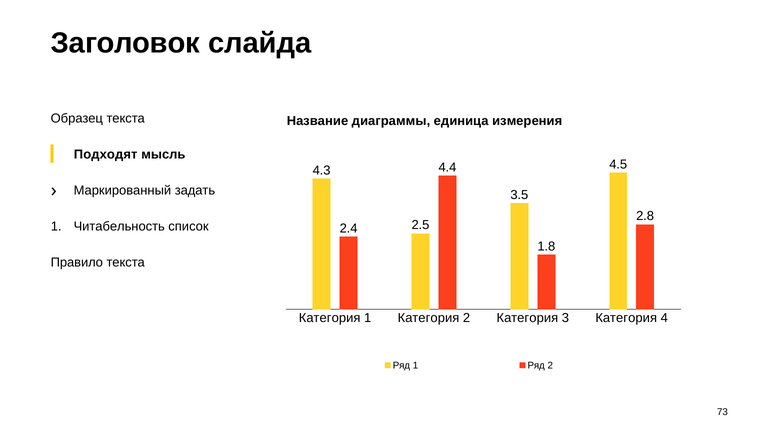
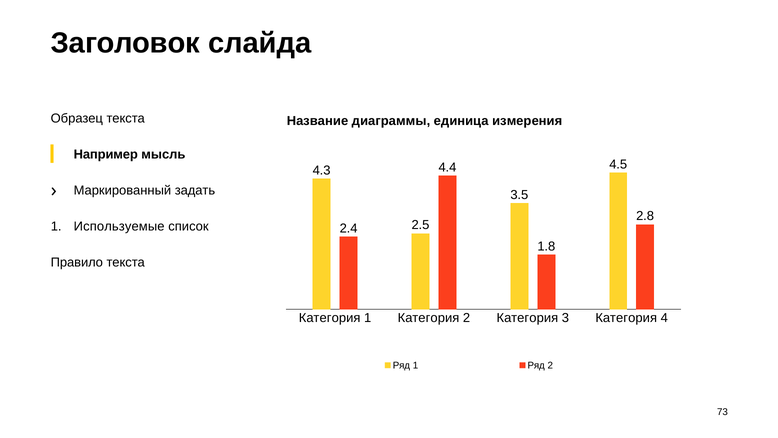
Подходят: Подходят -> Например (106, 154)
Читабельность: Читабельность -> Используемые (119, 226)
